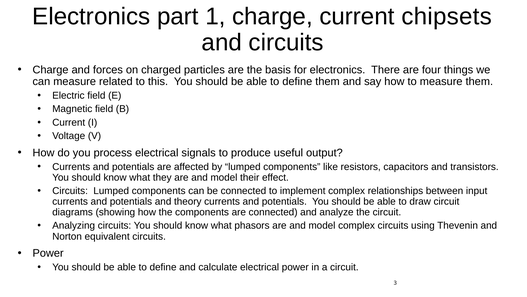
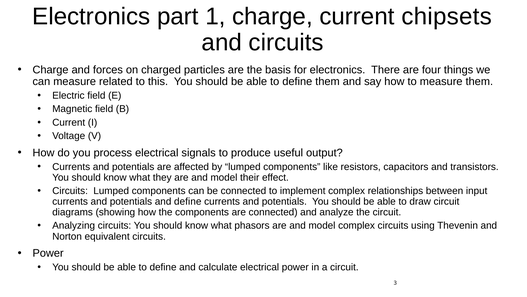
and theory: theory -> define (188, 201)
